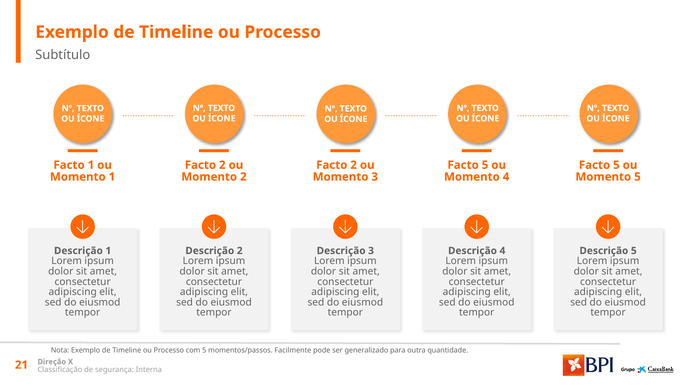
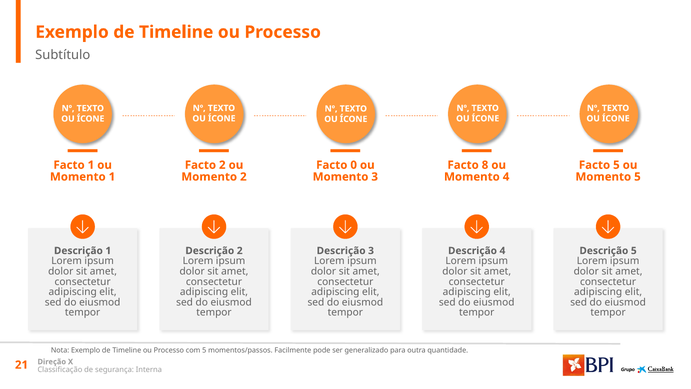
2: 2 -> 0 (354, 165)
5: 5 -> 8 (485, 165)
